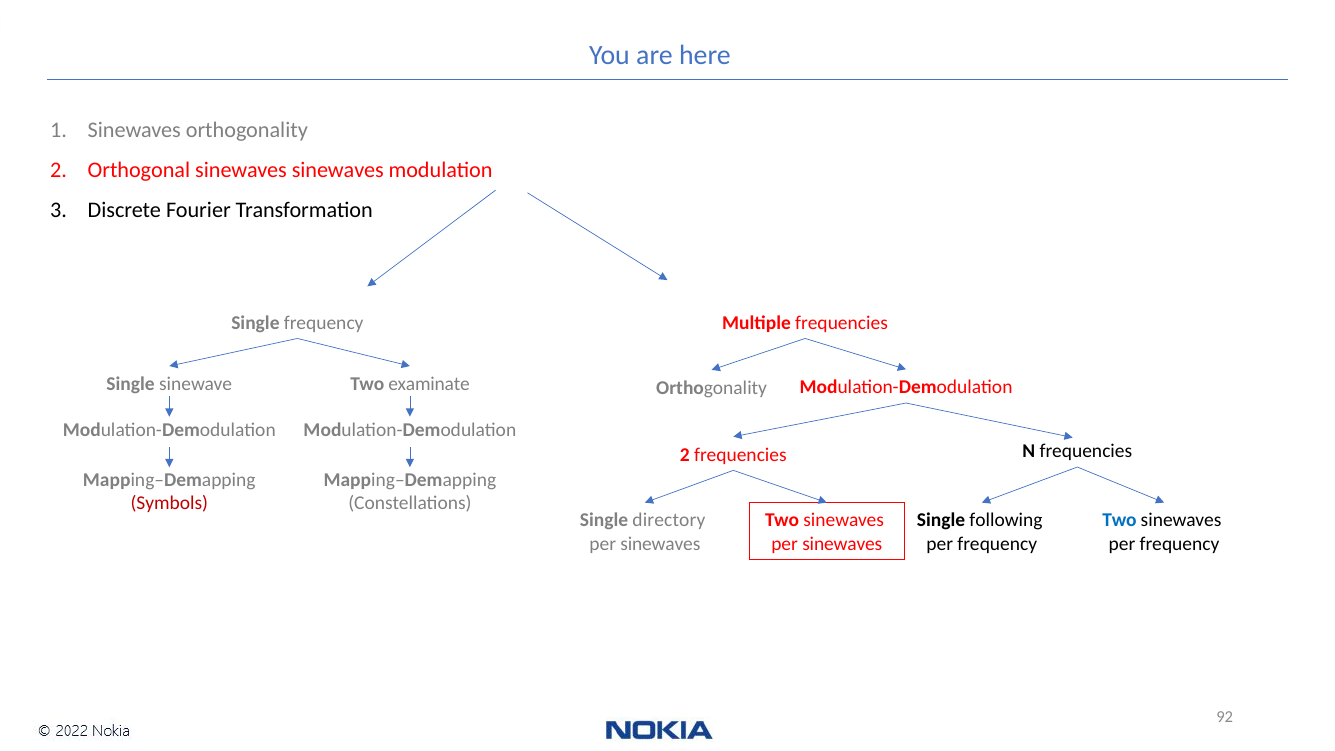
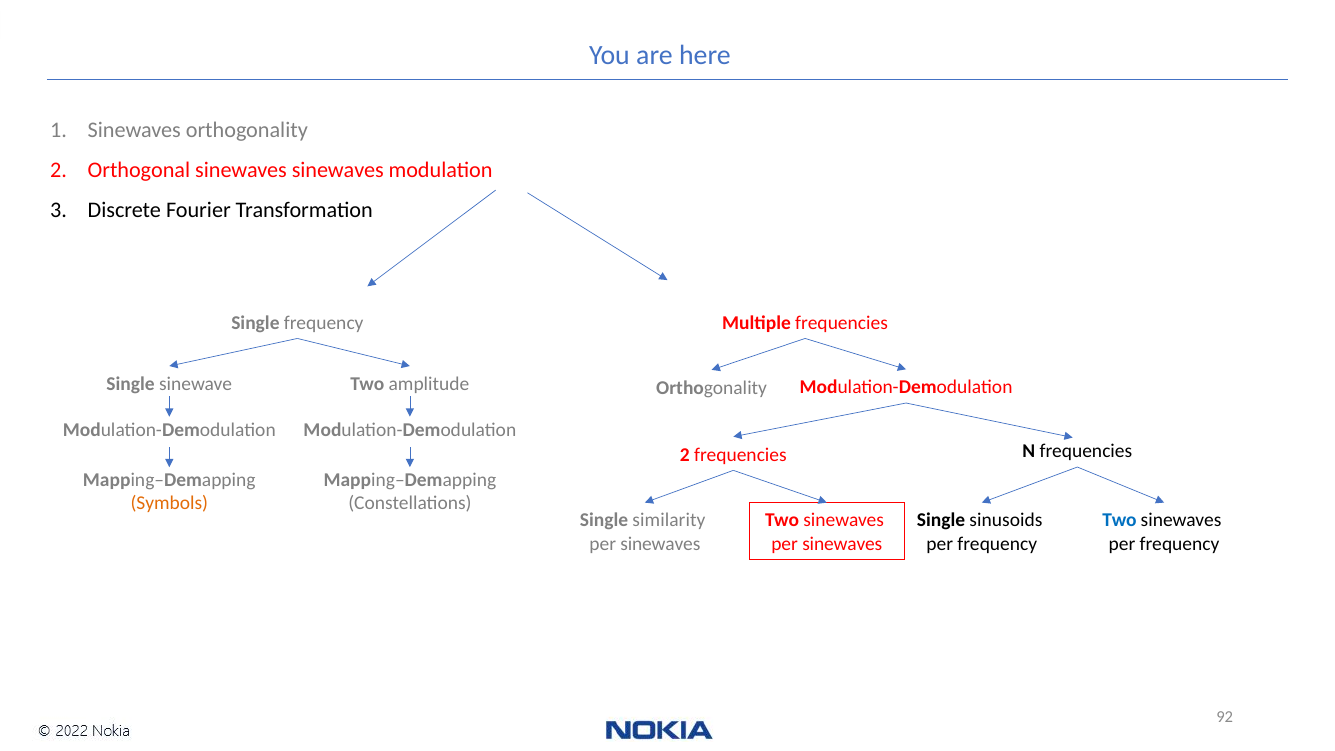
examinate: examinate -> amplitude (429, 384)
Symbols colour: red -> orange (169, 503)
directory: directory -> similarity (669, 520)
following: following -> sinusoids (1006, 520)
